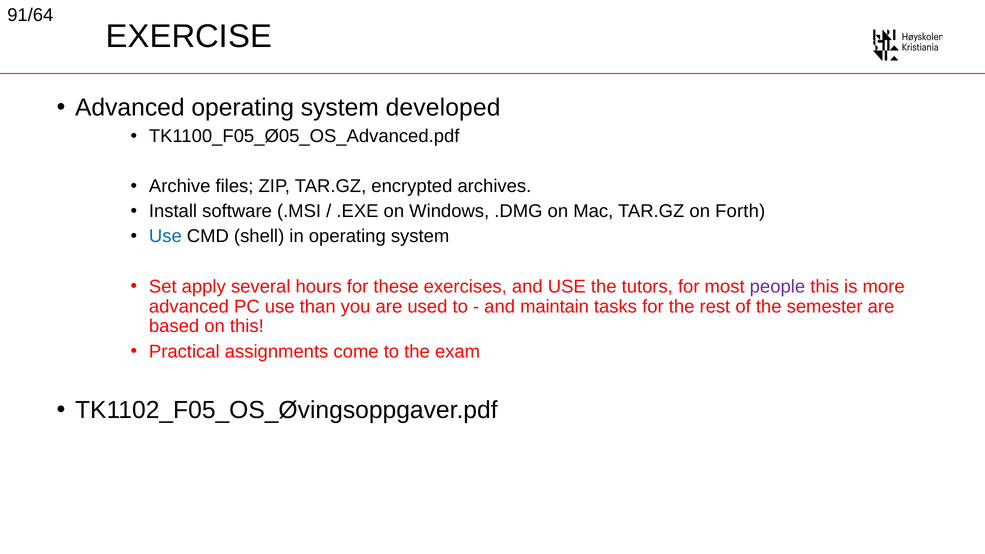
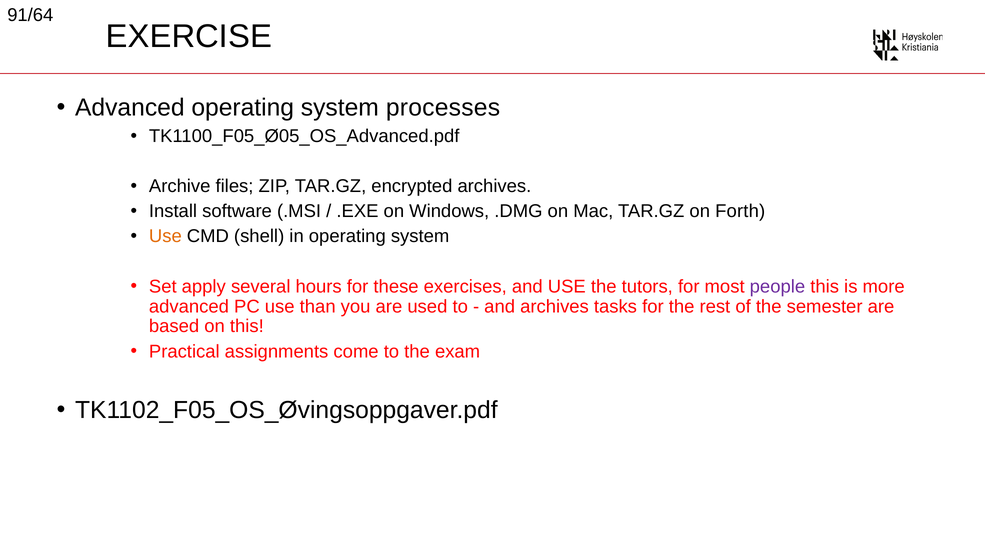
developed: developed -> processes (443, 108)
Use colour: blue -> orange (165, 236)
and maintain: maintain -> archives (554, 306)
